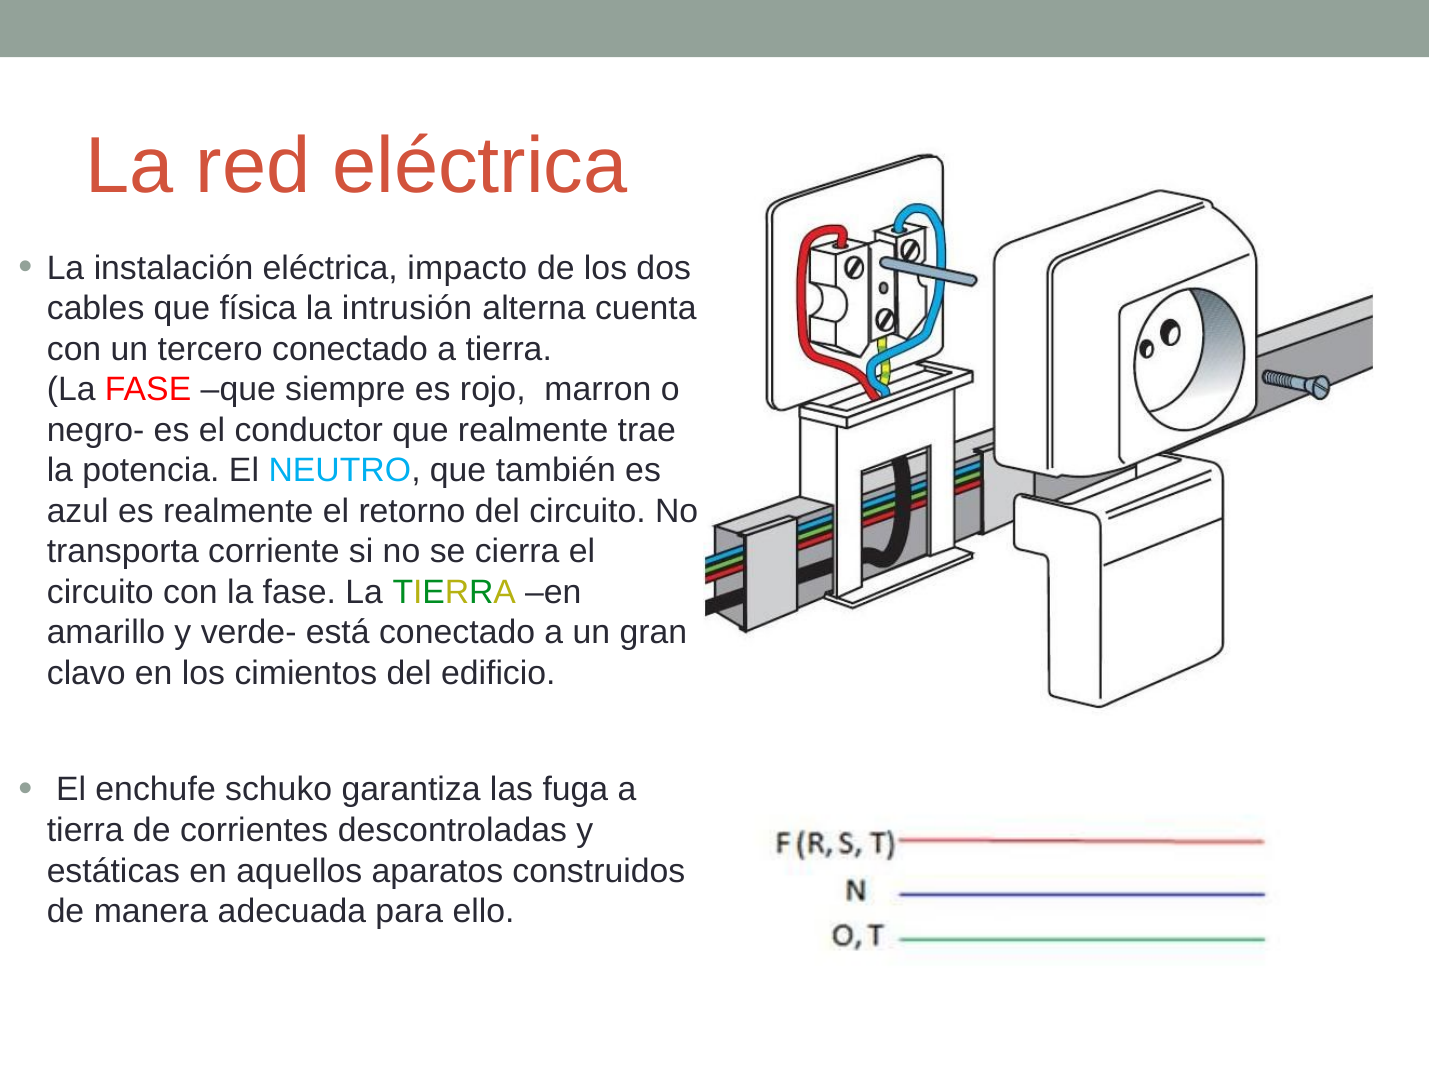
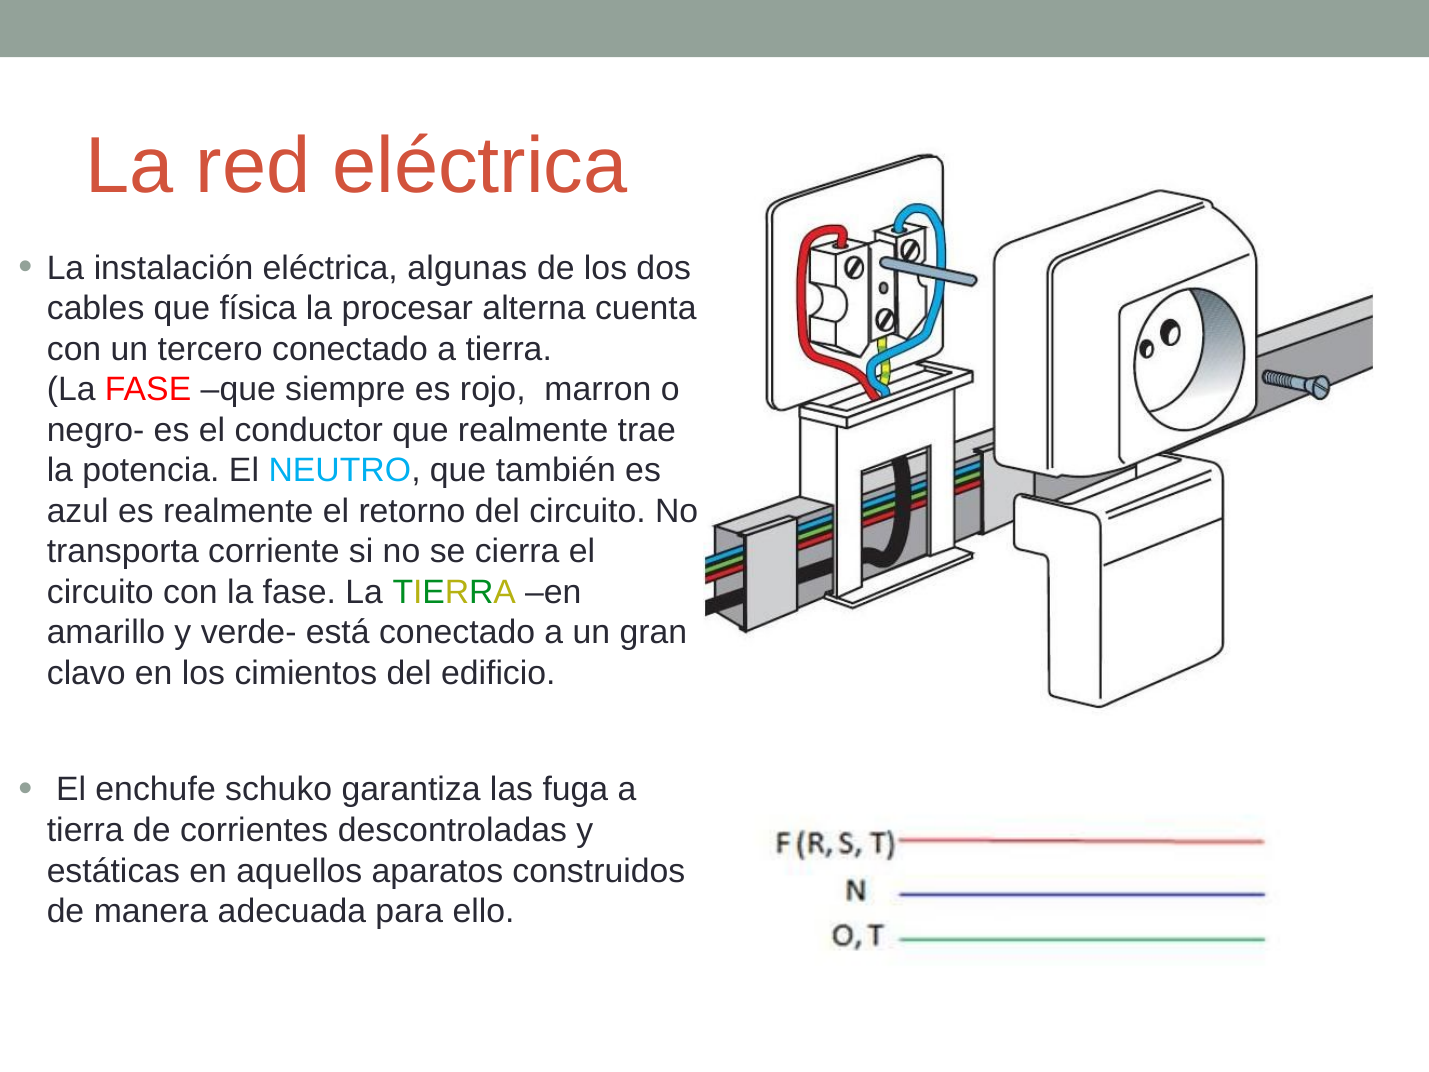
impacto: impacto -> algunas (467, 268)
intrusión: intrusión -> procesar (407, 308)
